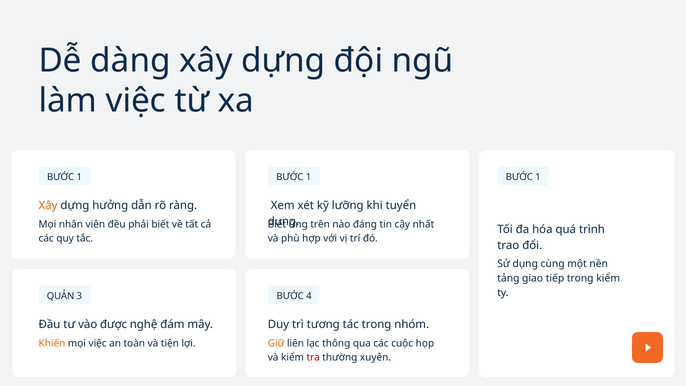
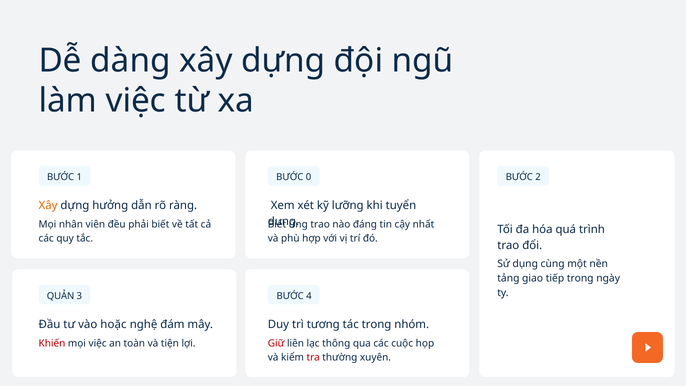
1: 1 -> 2 (538, 177)
1: 1 -> 0 (309, 177)
trên: trên -> trao (320, 224)
trong kiểm: kiểm -> ngày (608, 278)
được: được -> hoặc (113, 324)
Giữ colour: orange -> red (276, 343)
Khiến colour: orange -> red (52, 343)
